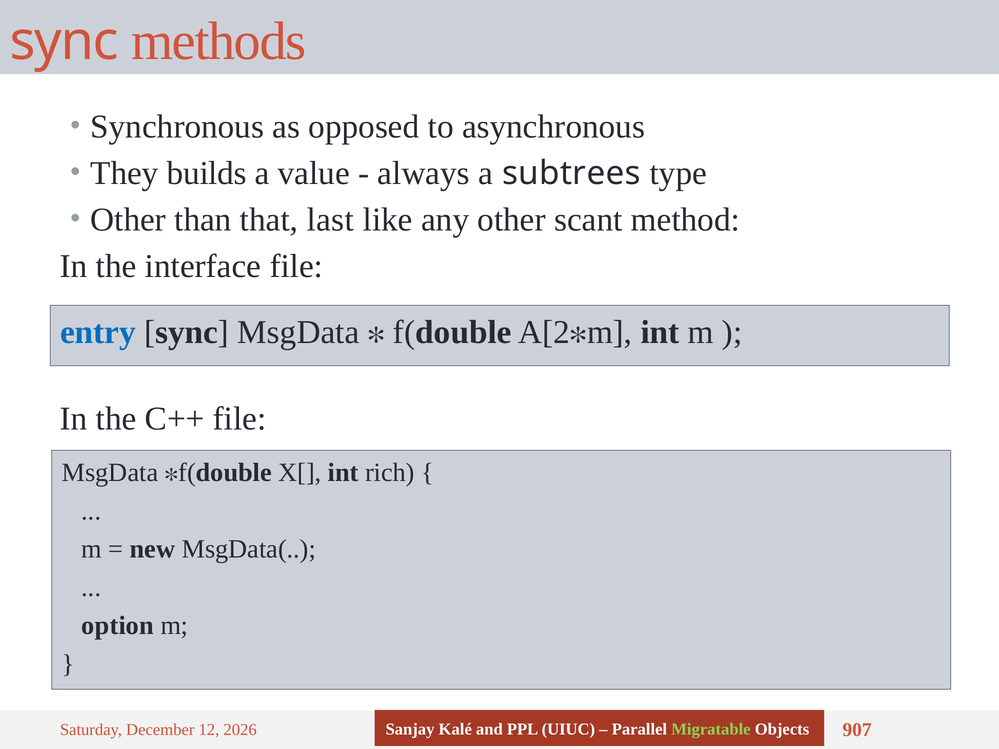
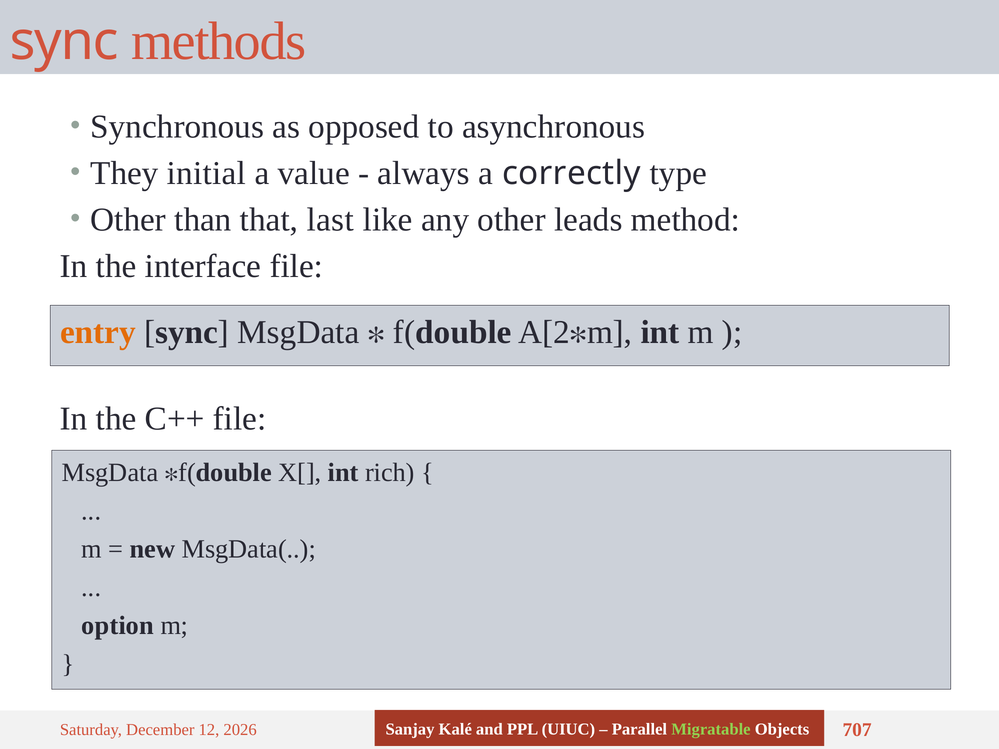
builds: builds -> initial (206, 173)
subtrees: subtrees -> correctly (571, 173)
scant: scant -> leads (588, 220)
entry colour: blue -> orange (98, 332)
907: 907 -> 707 (857, 730)
